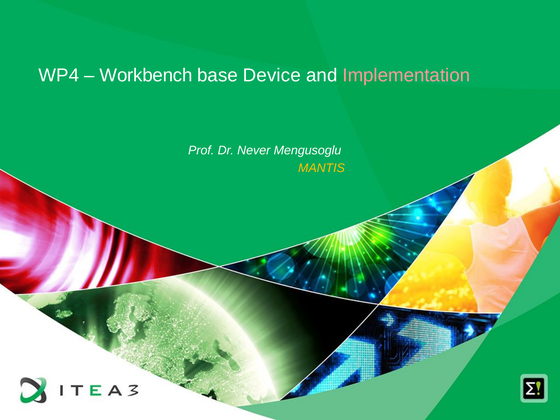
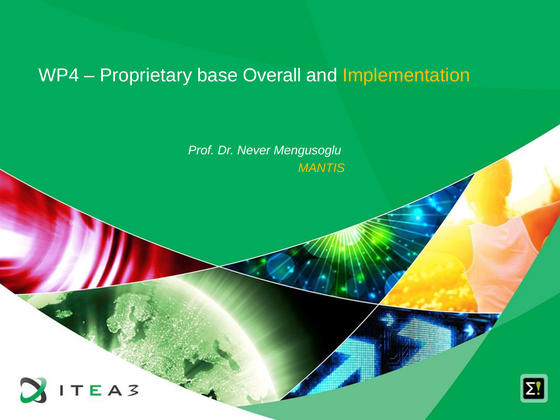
Workbench: Workbench -> Proprietary (146, 75)
Device: Device -> Overall (272, 75)
Implementation colour: pink -> yellow (406, 75)
